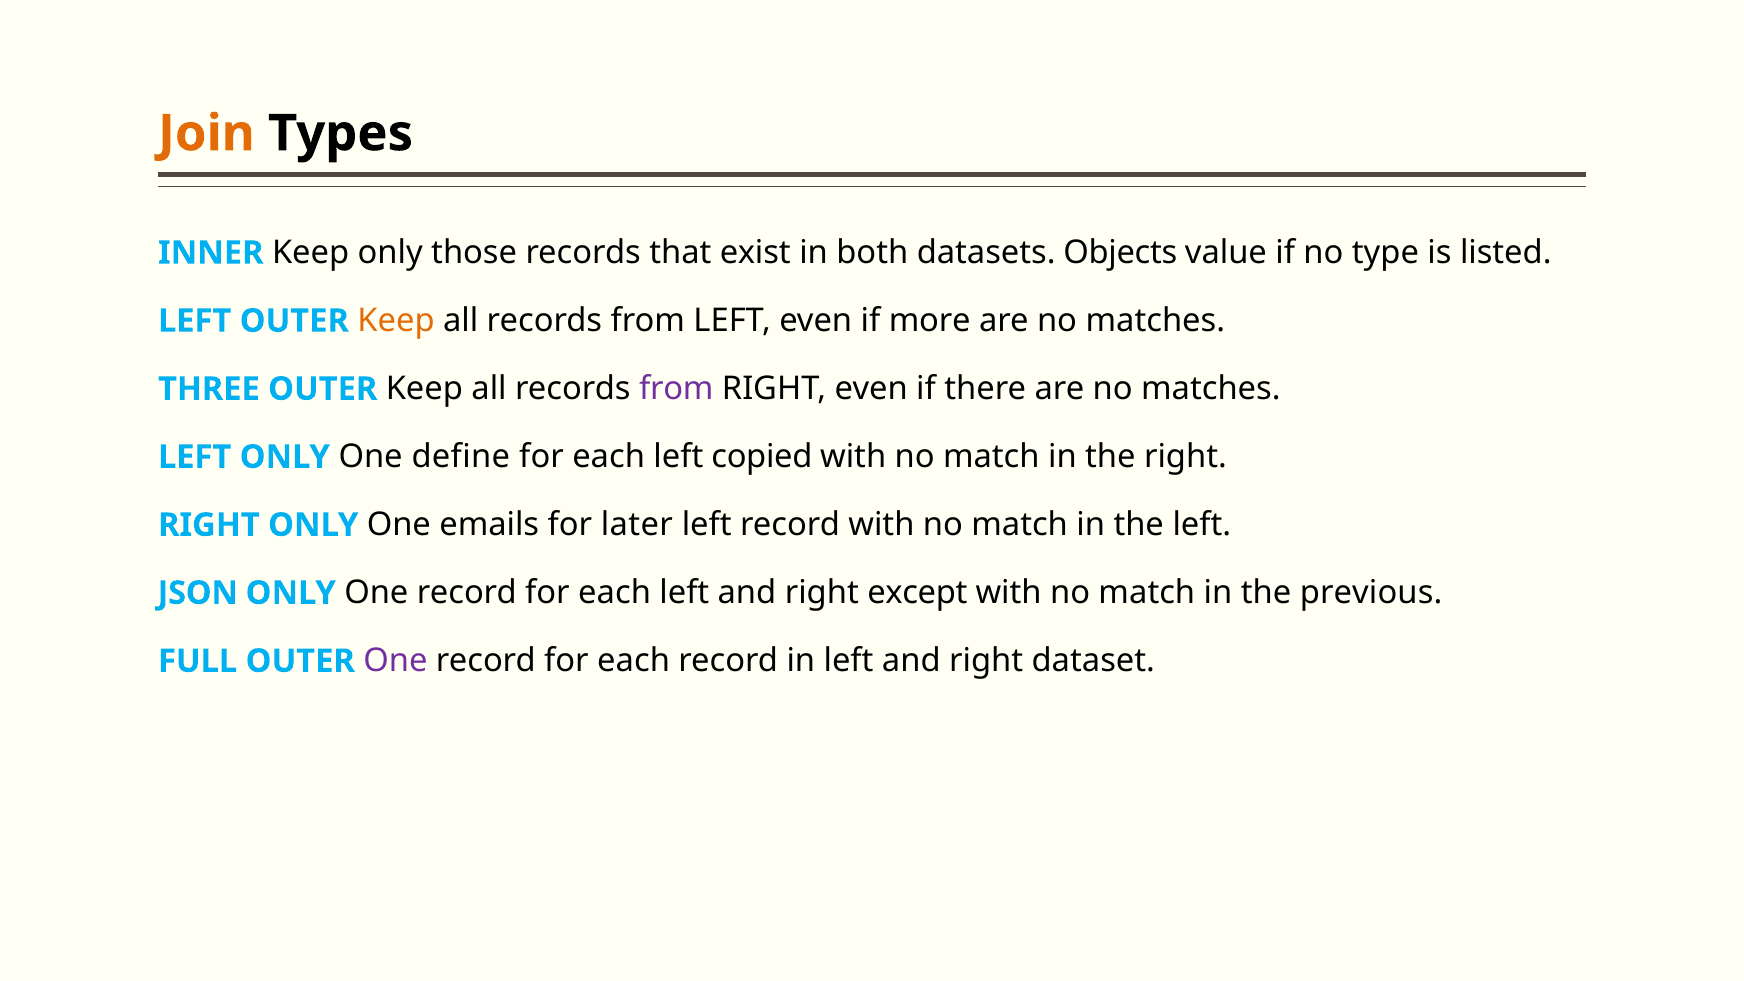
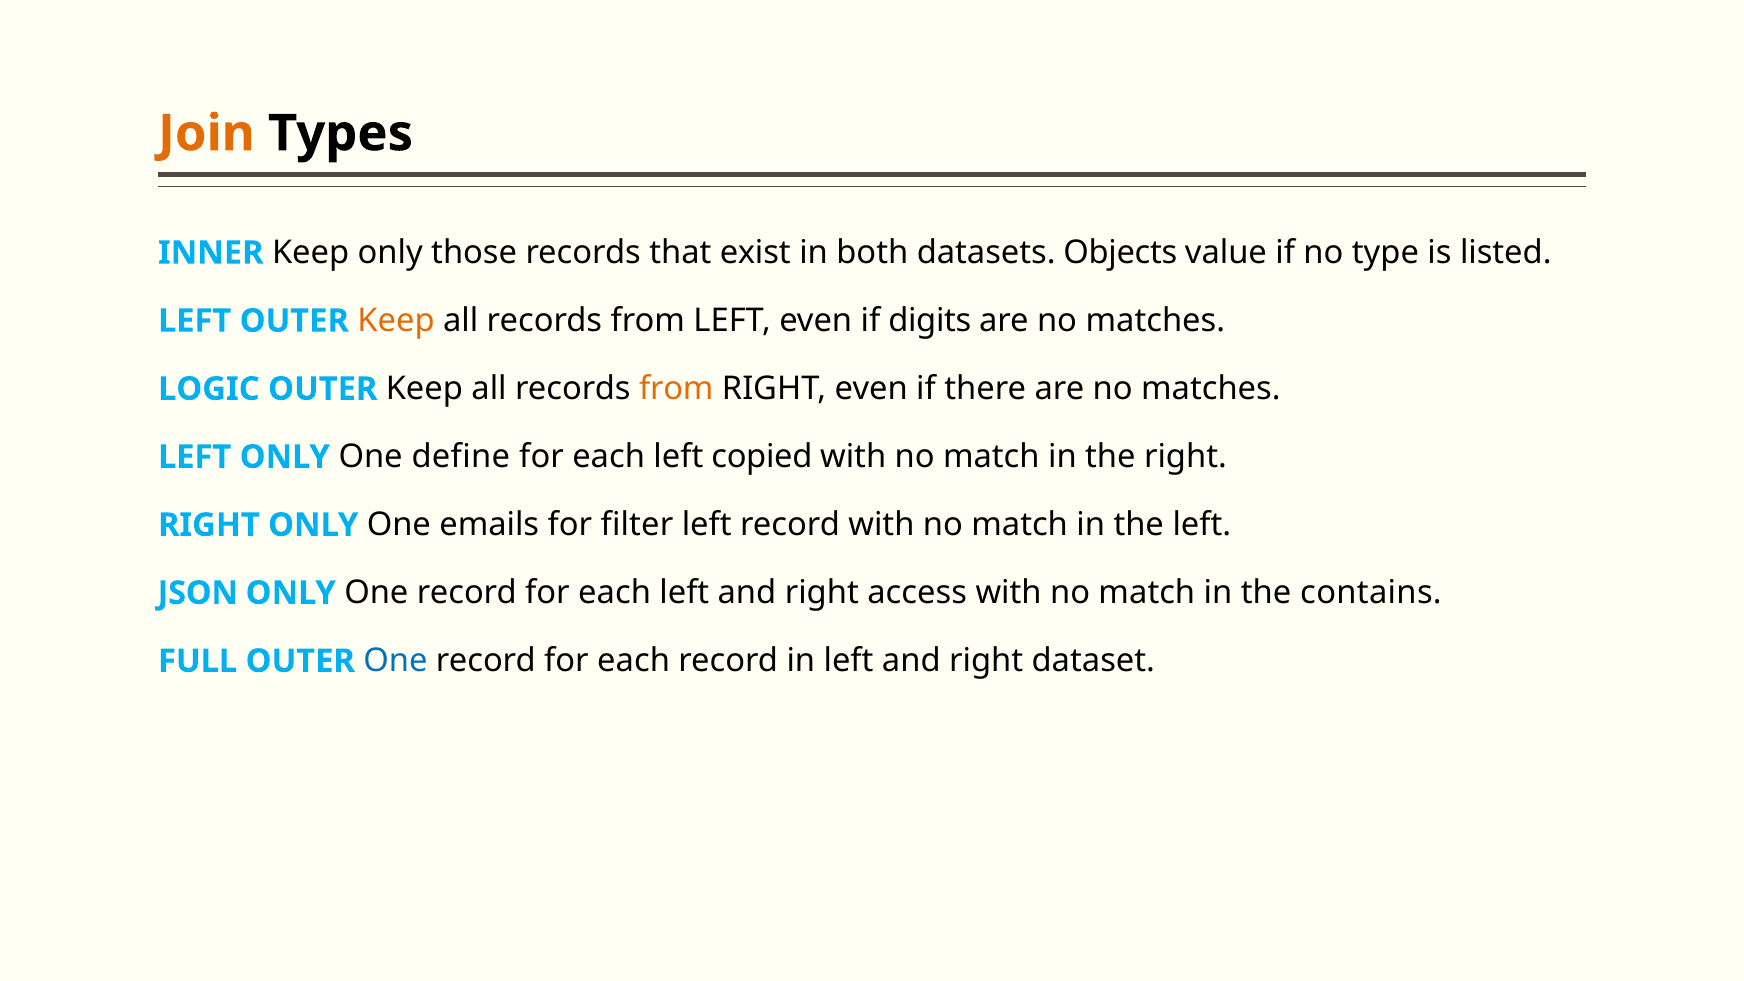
more: more -> digits (930, 321)
THREE: THREE -> LOGIC (209, 389)
from colour: purple -> orange (676, 389)
later: later -> filter (637, 525)
except: except -> access (917, 593)
previous: previous -> contains (1371, 593)
One colour: purple -> blue (395, 661)
